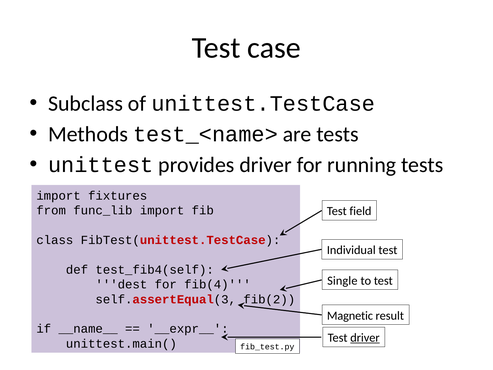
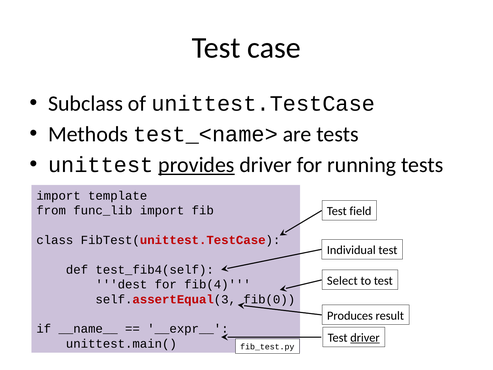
provides underline: none -> present (196, 165)
fixtures: fixtures -> template (118, 196)
Single: Single -> Select (342, 280)
fib(2: fib(2 -> fib(0 (269, 299)
Magnetic: Magnetic -> Produces (350, 315)
